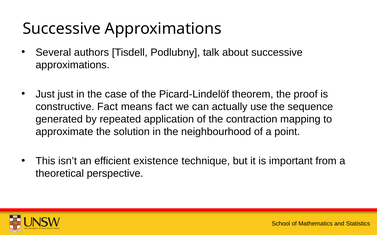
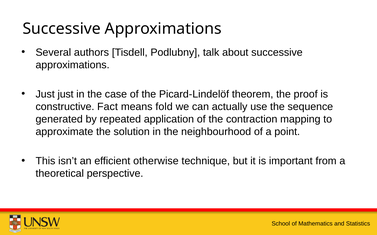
means fact: fact -> fold (164, 107)
existence: existence -> otherwise (156, 161)
